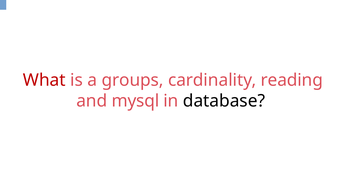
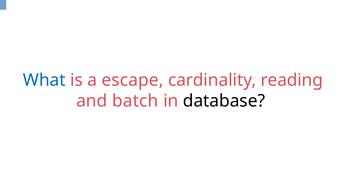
What colour: red -> blue (44, 80)
groups: groups -> escape (132, 80)
mysql: mysql -> batch (135, 101)
